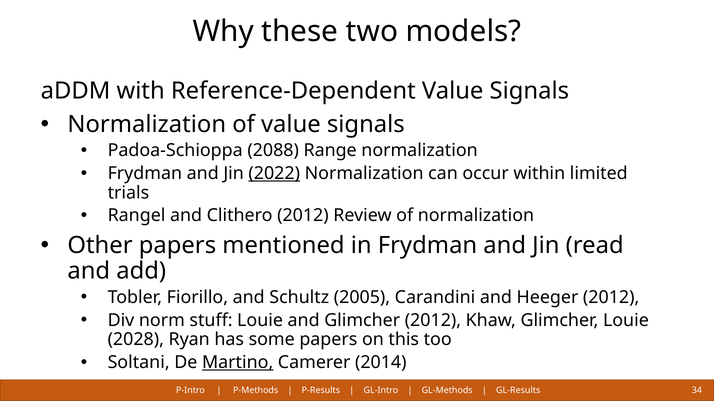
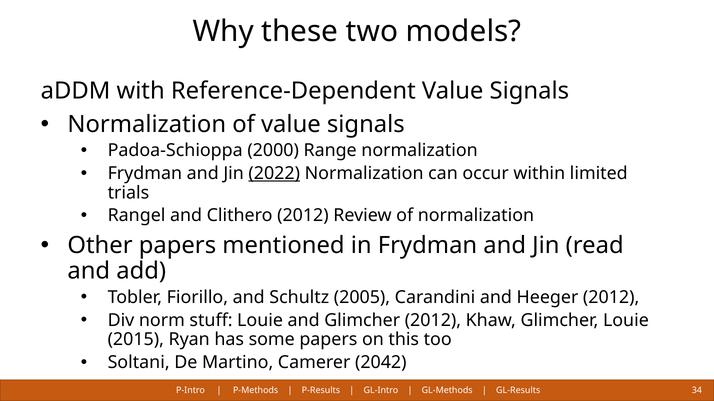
2088: 2088 -> 2000 (273, 151)
2028: 2028 -> 2015 (136, 340)
Martino underline: present -> none (238, 363)
2014: 2014 -> 2042 (381, 363)
